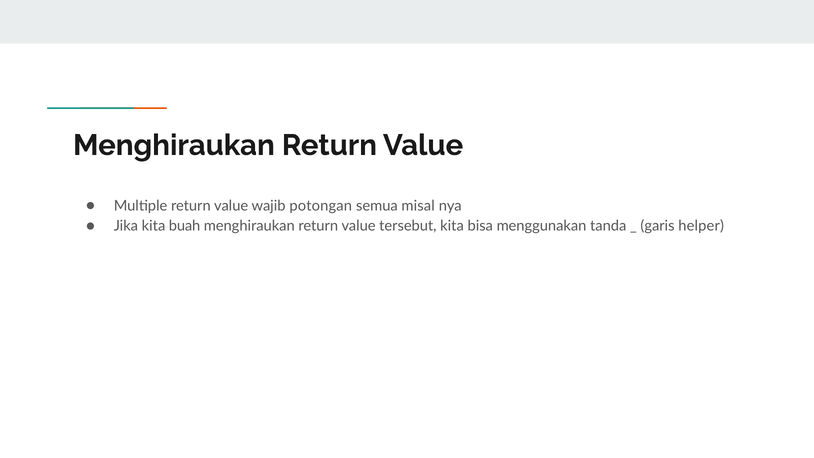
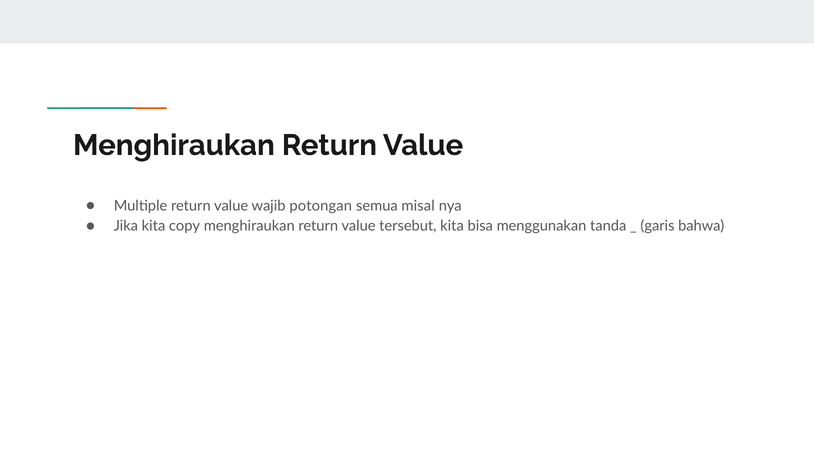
buah: buah -> copy (185, 226)
helper: helper -> bahwa (701, 226)
